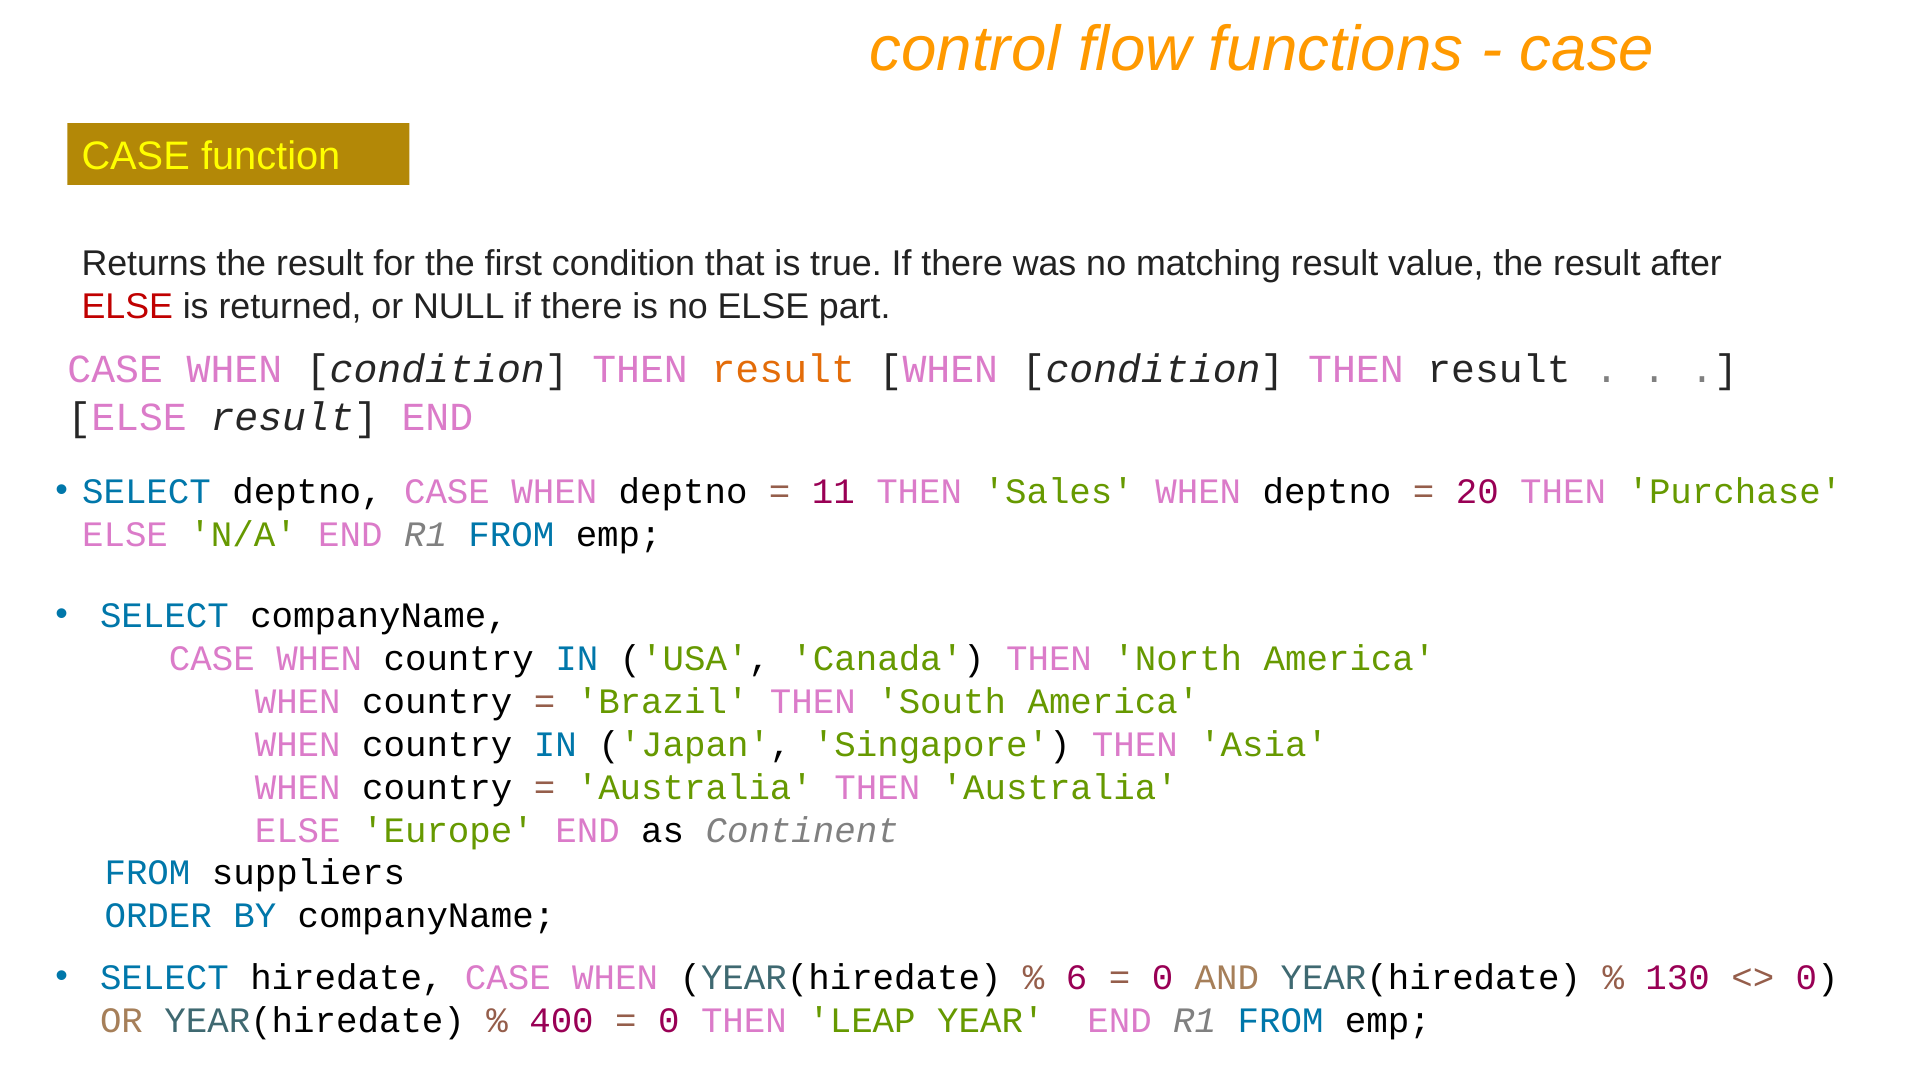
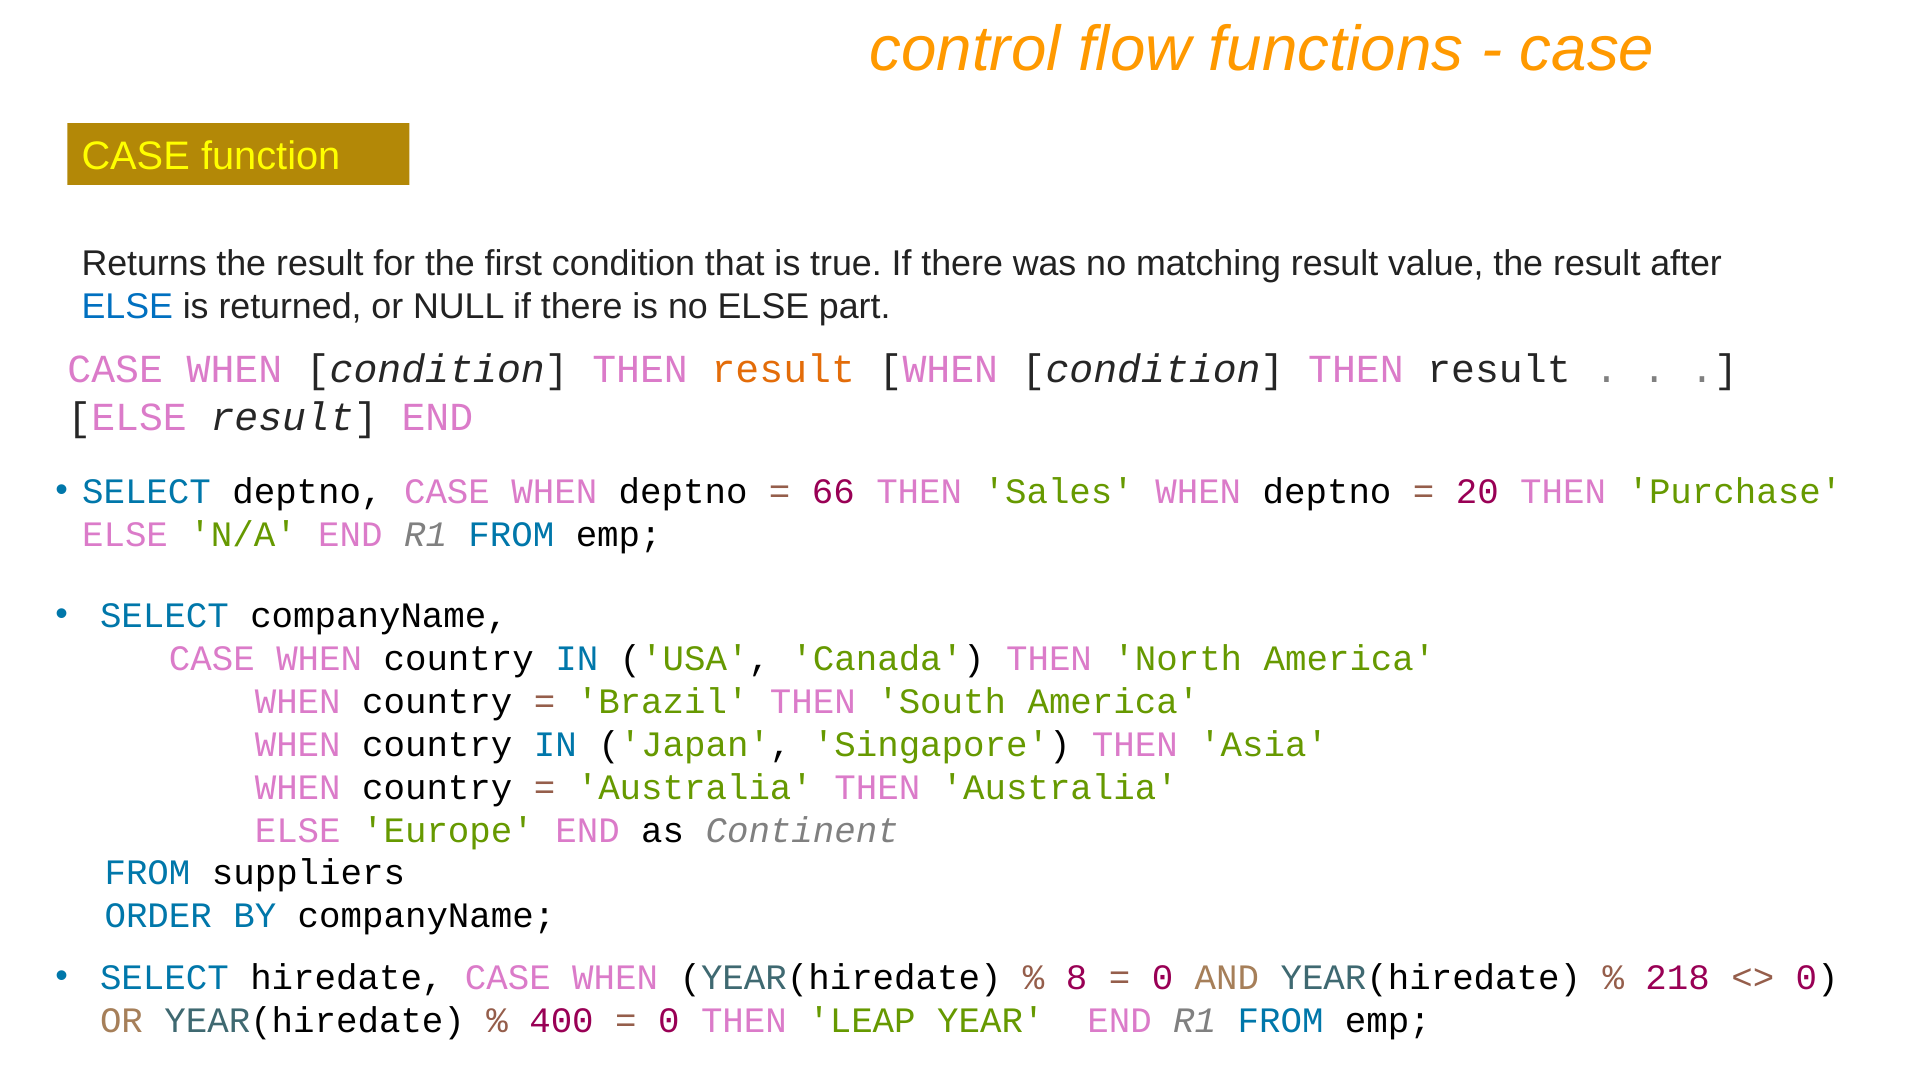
ELSE colour: red -> blue (127, 307)
11: 11 -> 66 (833, 492)
6: 6 -> 8 (1077, 978)
130: 130 -> 218 (1678, 978)
